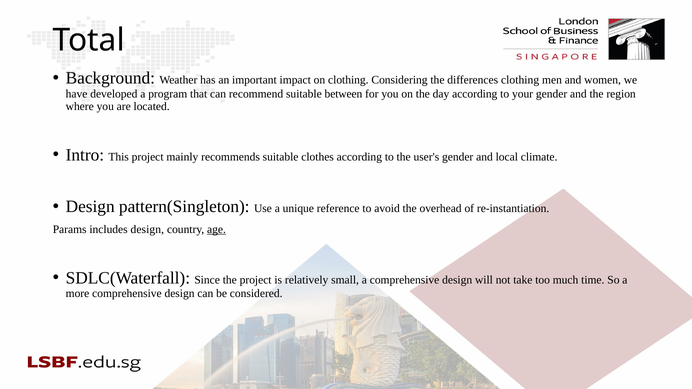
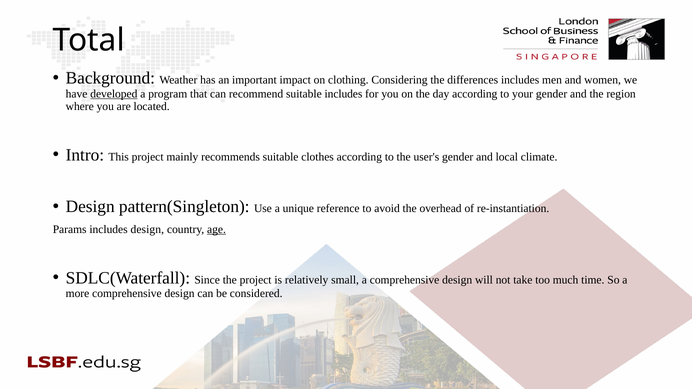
differences clothing: clothing -> includes (520, 80)
developed underline: none -> present (114, 94)
suitable between: between -> includes (343, 94)
